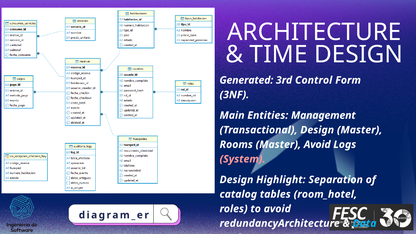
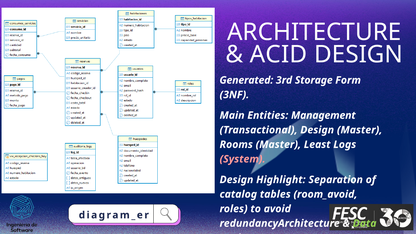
TIME: TIME -> ACID (279, 55)
Control: Control -> Storage (314, 80)
Master Avoid: Avoid -> Least (317, 145)
room_hotel: room_hotel -> room_avoid (325, 194)
Data colour: light blue -> light green (365, 223)
